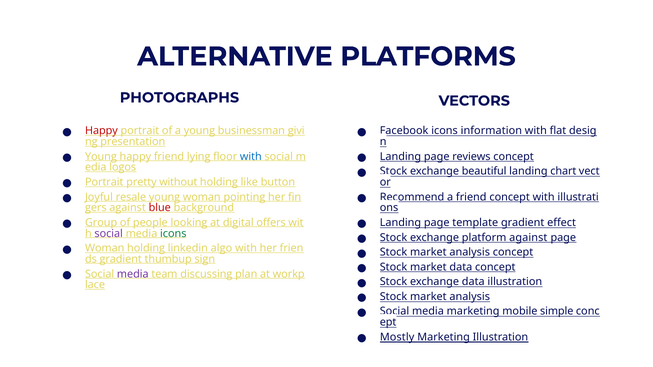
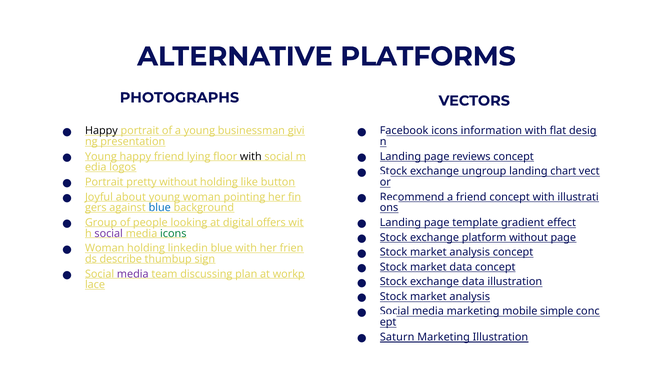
Happy colour: red -> black (101, 131)
with colour: blue -> black (251, 157)
beautiful: beautiful -> ungroup (484, 171)
resale: resale -> about (131, 197)
blue colour: red -> blue (160, 208)
against: against -> without (528, 238)
linkedin algo: algo -> blue (222, 249)
gradient: gradient -> describe (121, 259)
Mostly: Mostly -> Saturn (397, 337)
